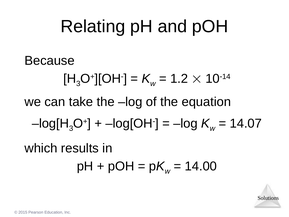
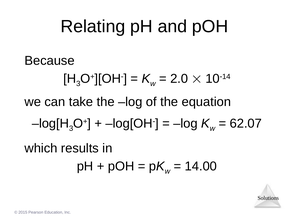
1.2: 1.2 -> 2.0 (179, 79)
14.07: 14.07 -> 62.07 (246, 123)
